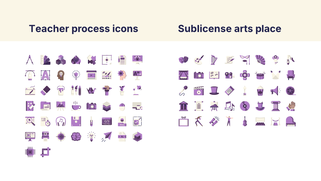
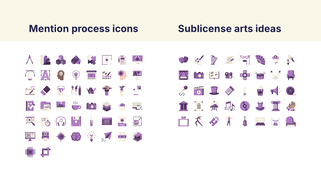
Teacher: Teacher -> Mention (49, 29)
place: place -> ideas (268, 29)
